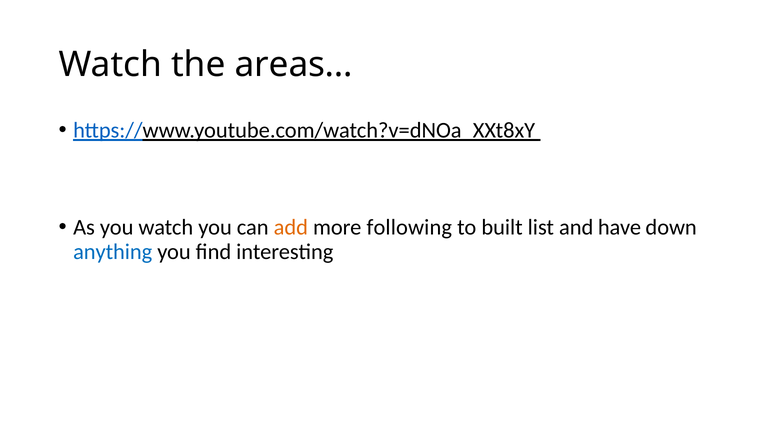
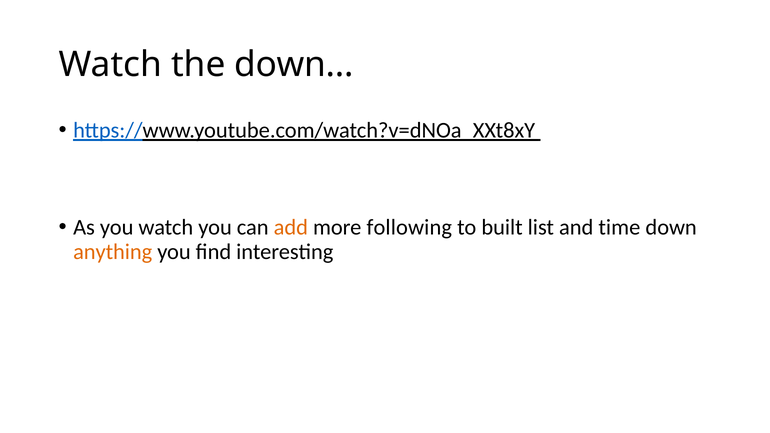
areas…: areas… -> down… (294, 65)
have: have -> time (619, 227)
anything colour: blue -> orange (113, 252)
